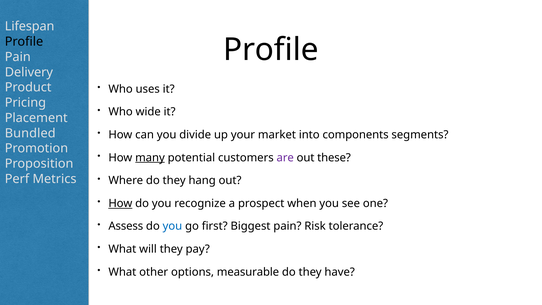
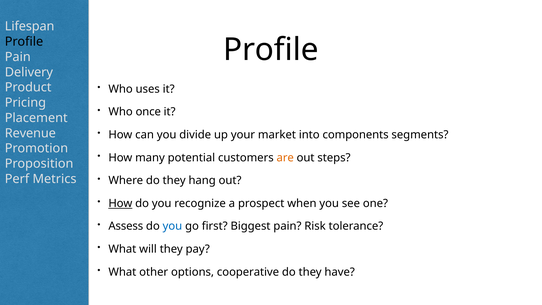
wide: wide -> once (148, 112)
Bundled: Bundled -> Revenue (30, 133)
many underline: present -> none (150, 158)
are colour: purple -> orange (285, 158)
these: these -> steps (334, 158)
measurable: measurable -> cooperative (248, 272)
